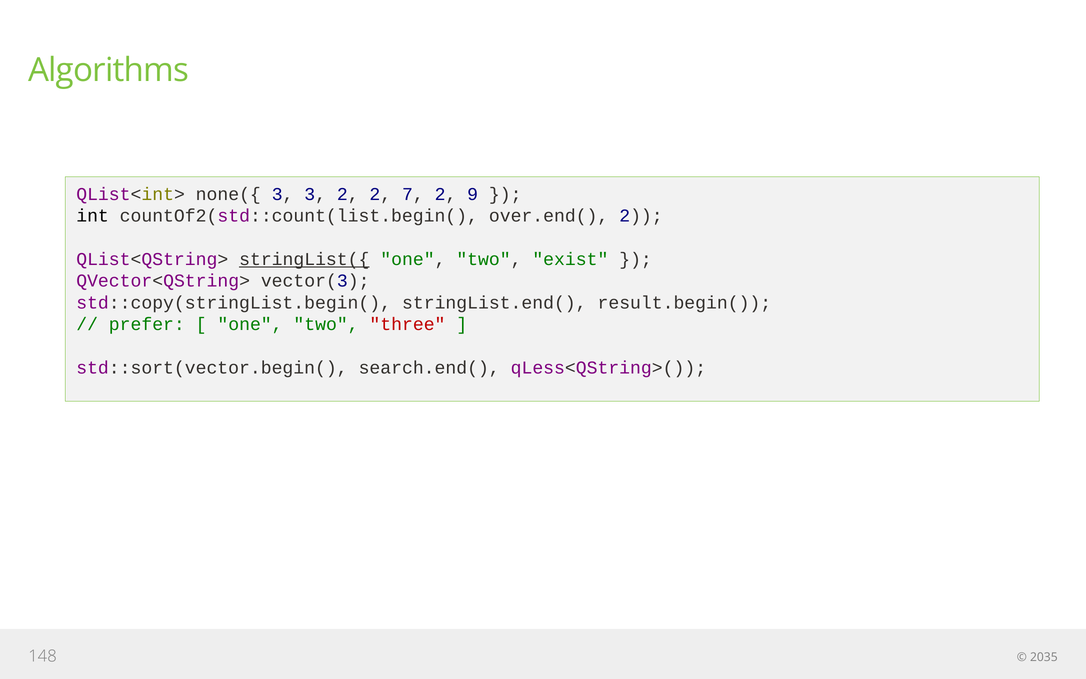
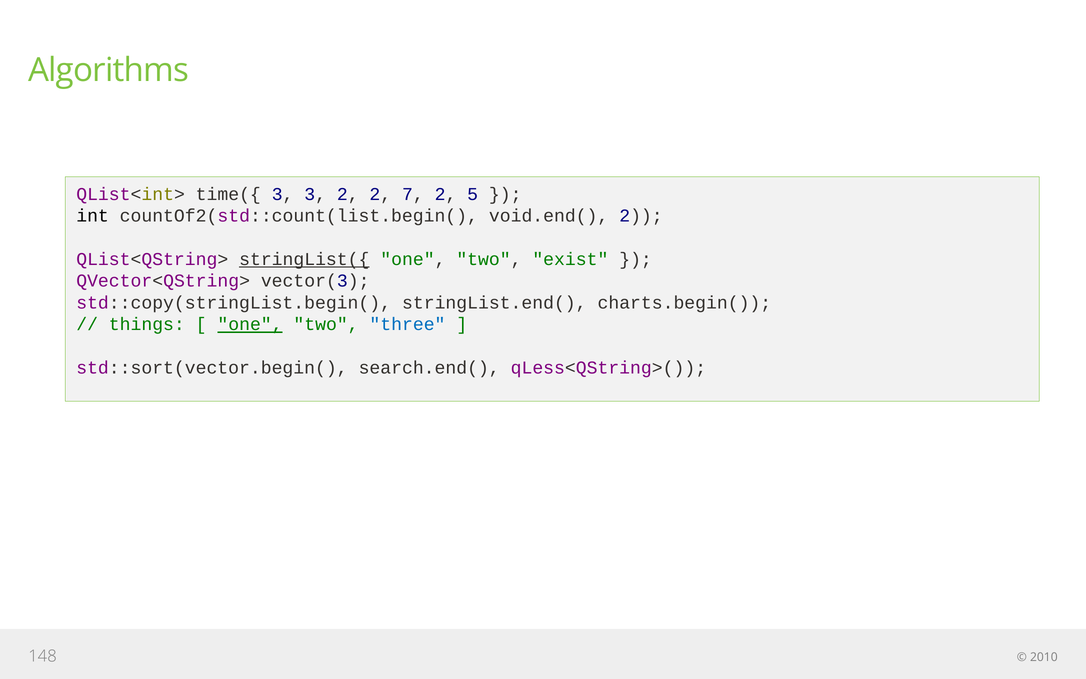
none({: none({ -> time({ (228, 194)
9: 9 -> 5 (473, 194)
over.end(: over.end( -> void.end( (549, 216)
result.begin(: result.begin( -> charts.begin( (684, 303)
prefer: prefer -> things (147, 324)
one underline: none -> present (250, 324)
three colour: red -> blue (407, 324)
2035: 2035 -> 2010 (1044, 657)
